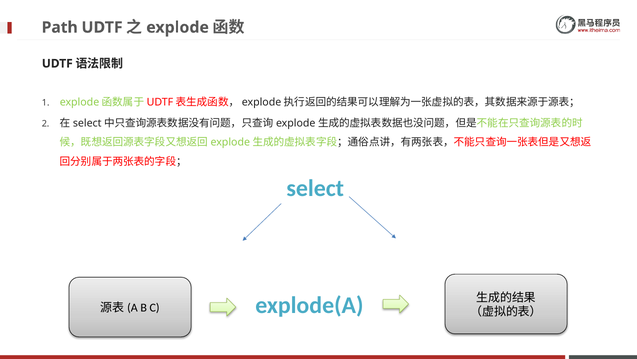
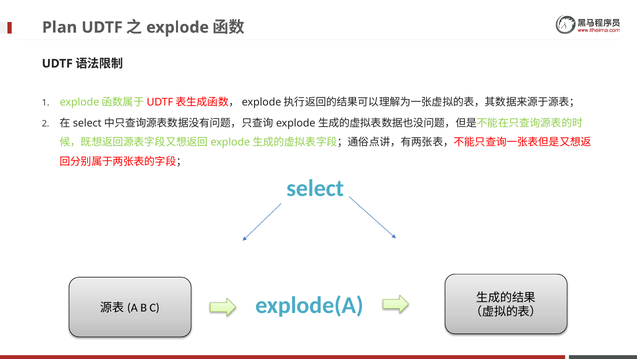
Path: Path -> Plan (60, 27)
